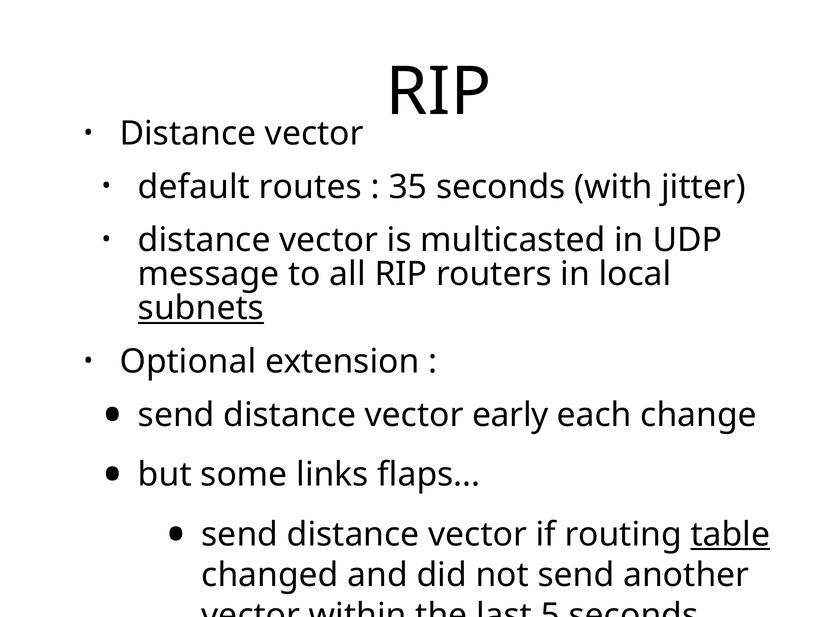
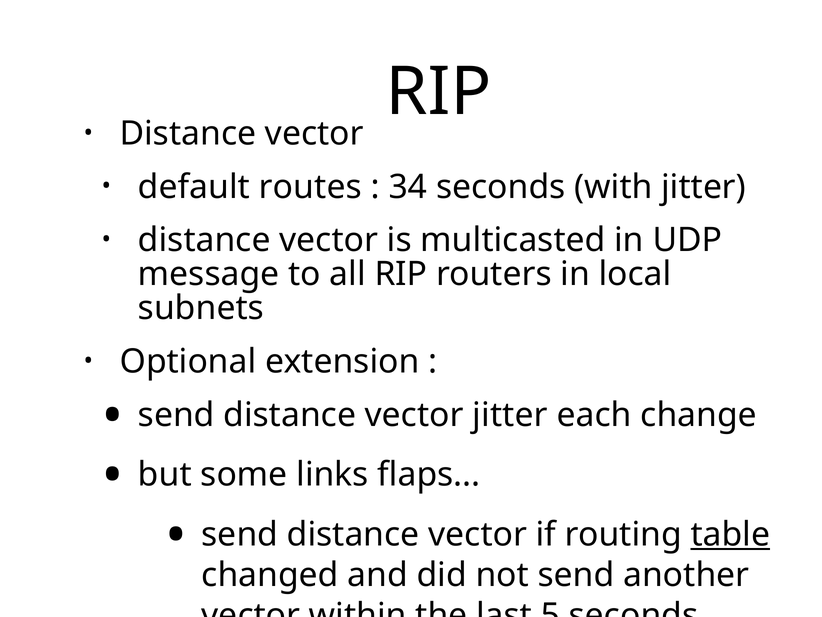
35: 35 -> 34 (408, 187)
subnets underline: present -> none (201, 308)
vector early: early -> jitter (510, 415)
